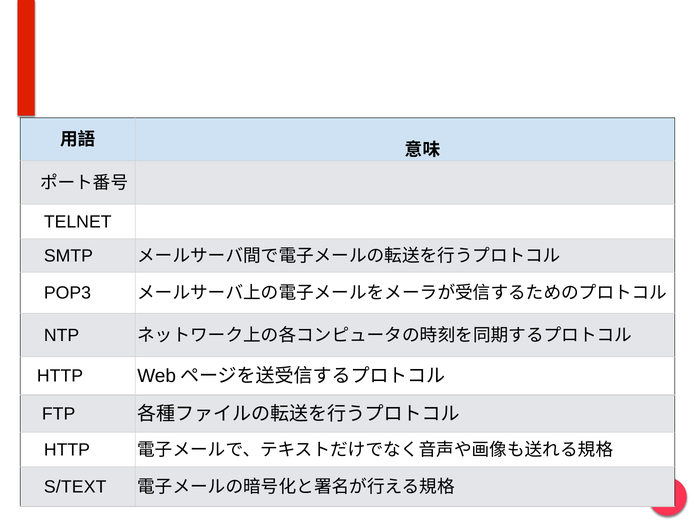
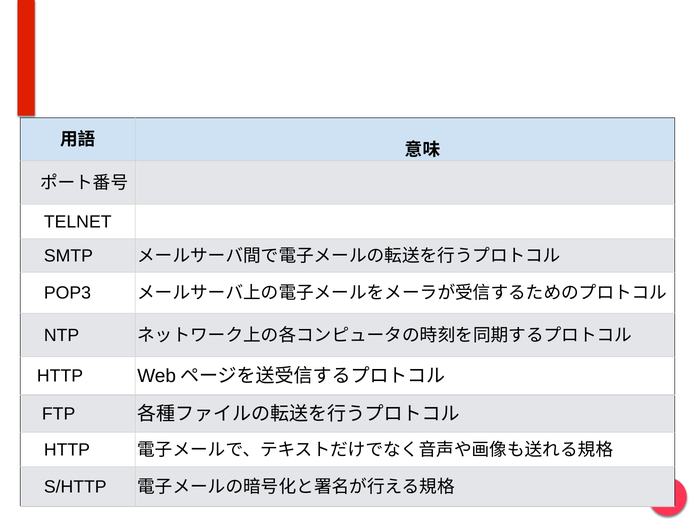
S/TEXT: S/TEXT -> S/HTTP (75, 486)
